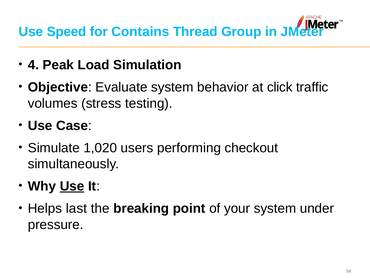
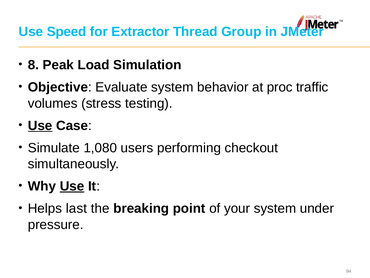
Contains: Contains -> Extractor (140, 32)
4: 4 -> 8 (33, 65)
click: click -> proc (280, 87)
Use underline: none -> present (40, 125)
1,020: 1,020 -> 1,080 (100, 148)
